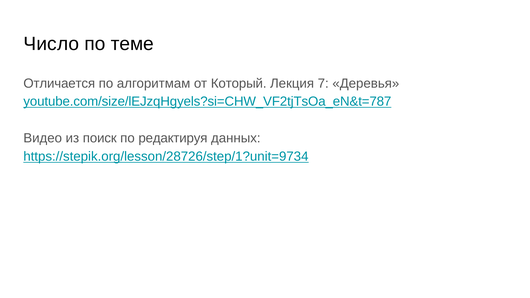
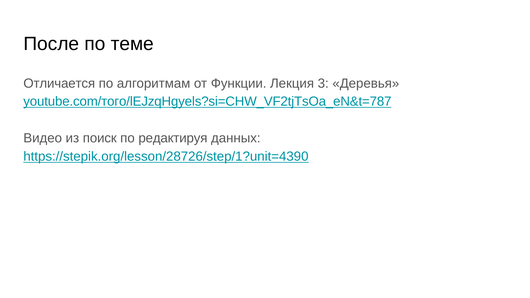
Число: Число -> После (51, 44)
Который: Который -> Функции (239, 83)
7: 7 -> 3 (323, 83)
youtube.com/size/lEJzqHgyels?si=CHW_VF2tjTsOa_eN&t=787: youtube.com/size/lEJzqHgyels?si=CHW_VF2tjTsOa_eN&t=787 -> youtube.com/того/lEJzqHgyels?si=CHW_VF2tjTsOa_eN&t=787 (207, 102)
https://stepik.org/lesson/28726/step/1?unit=9734: https://stepik.org/lesson/28726/step/1?unit=9734 -> https://stepik.org/lesson/28726/step/1?unit=4390 (166, 156)
